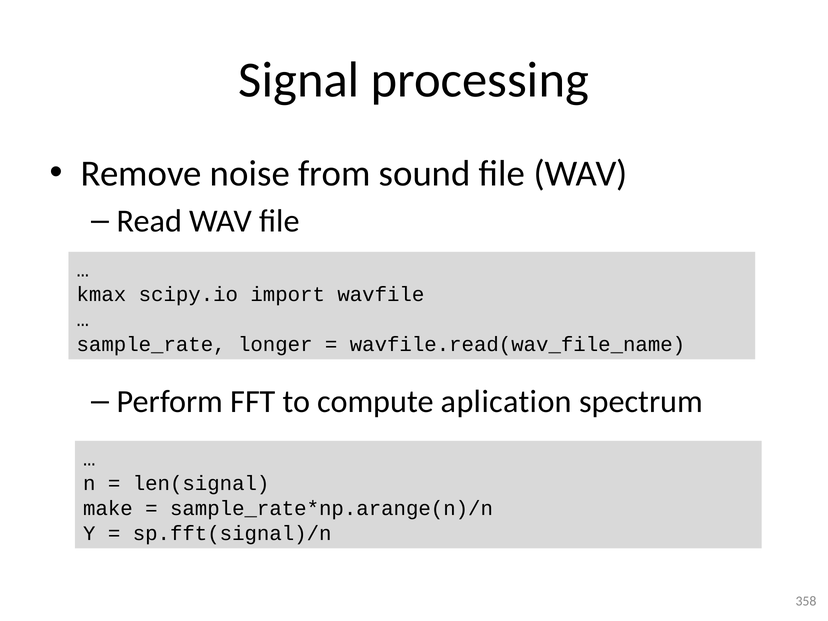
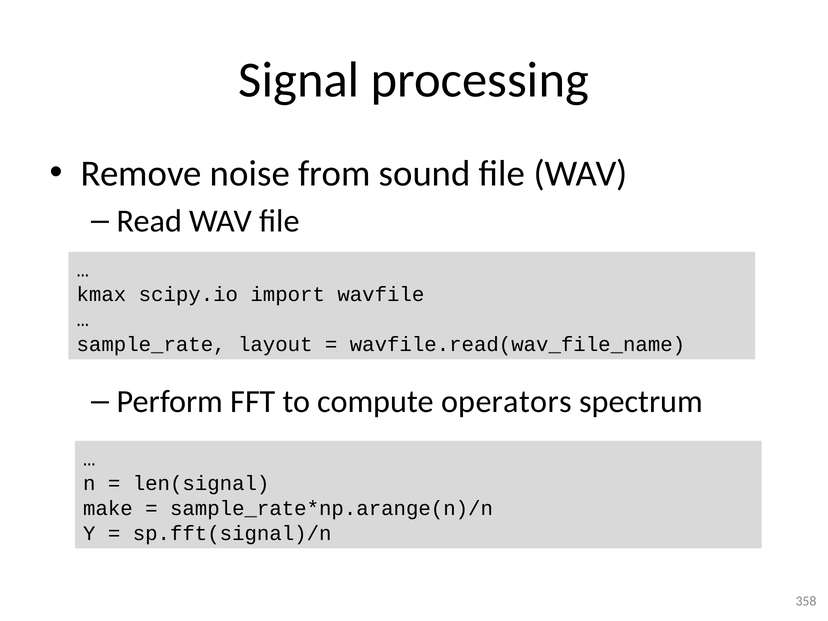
longer: longer -> layout (275, 344)
aplication: aplication -> operators (506, 402)
